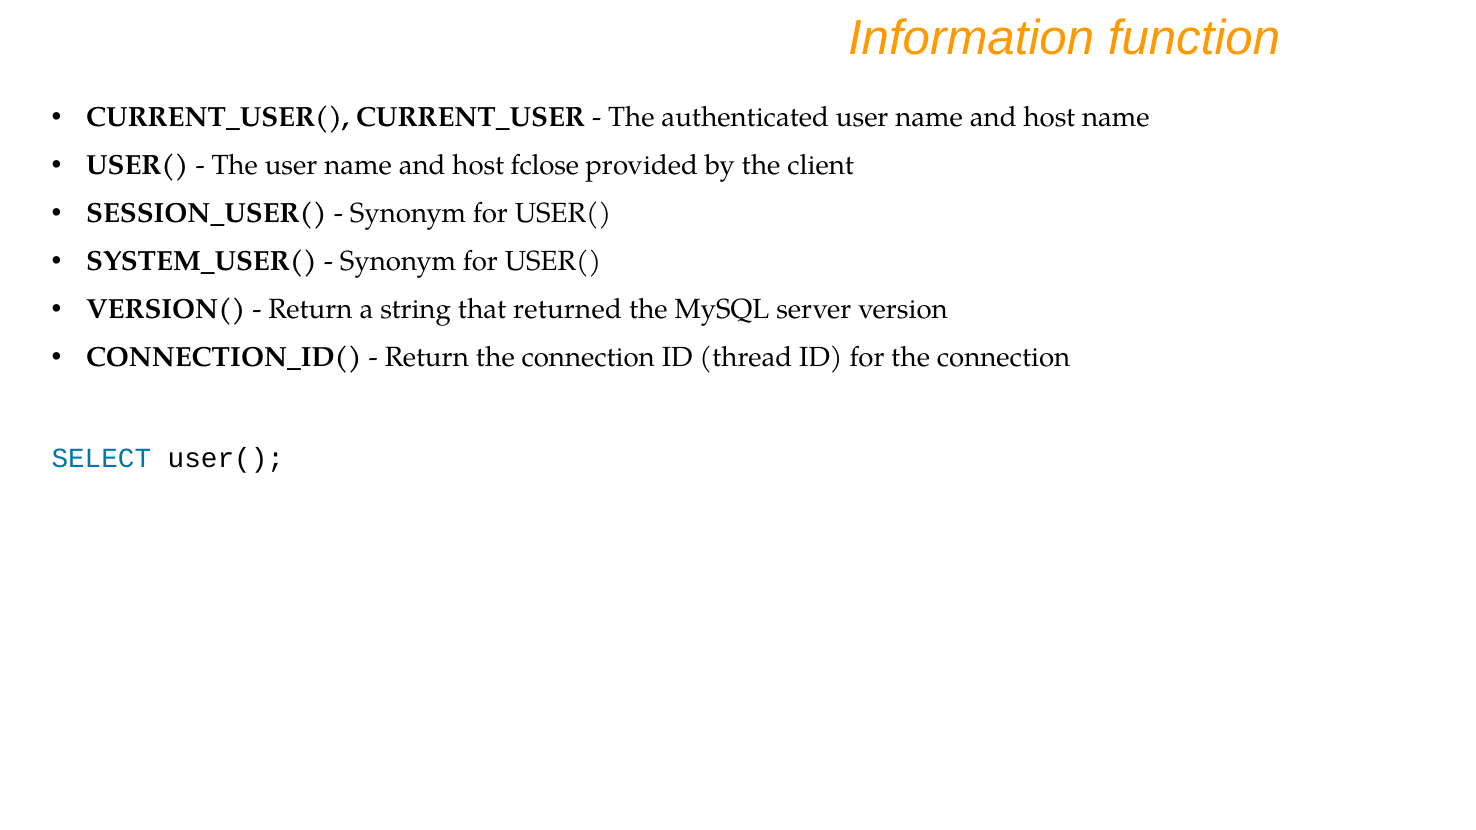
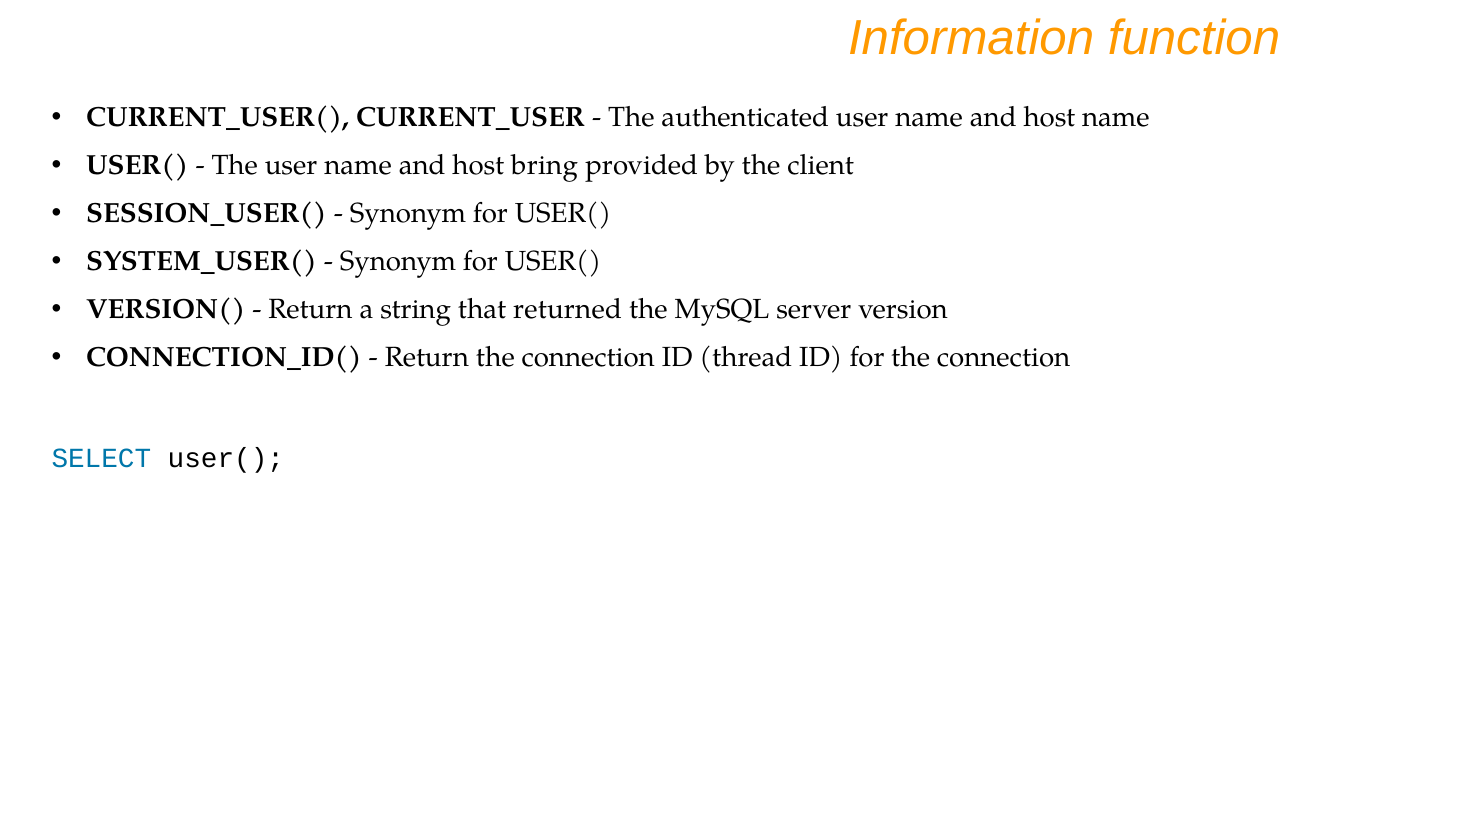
fclose: fclose -> bring (545, 166)
